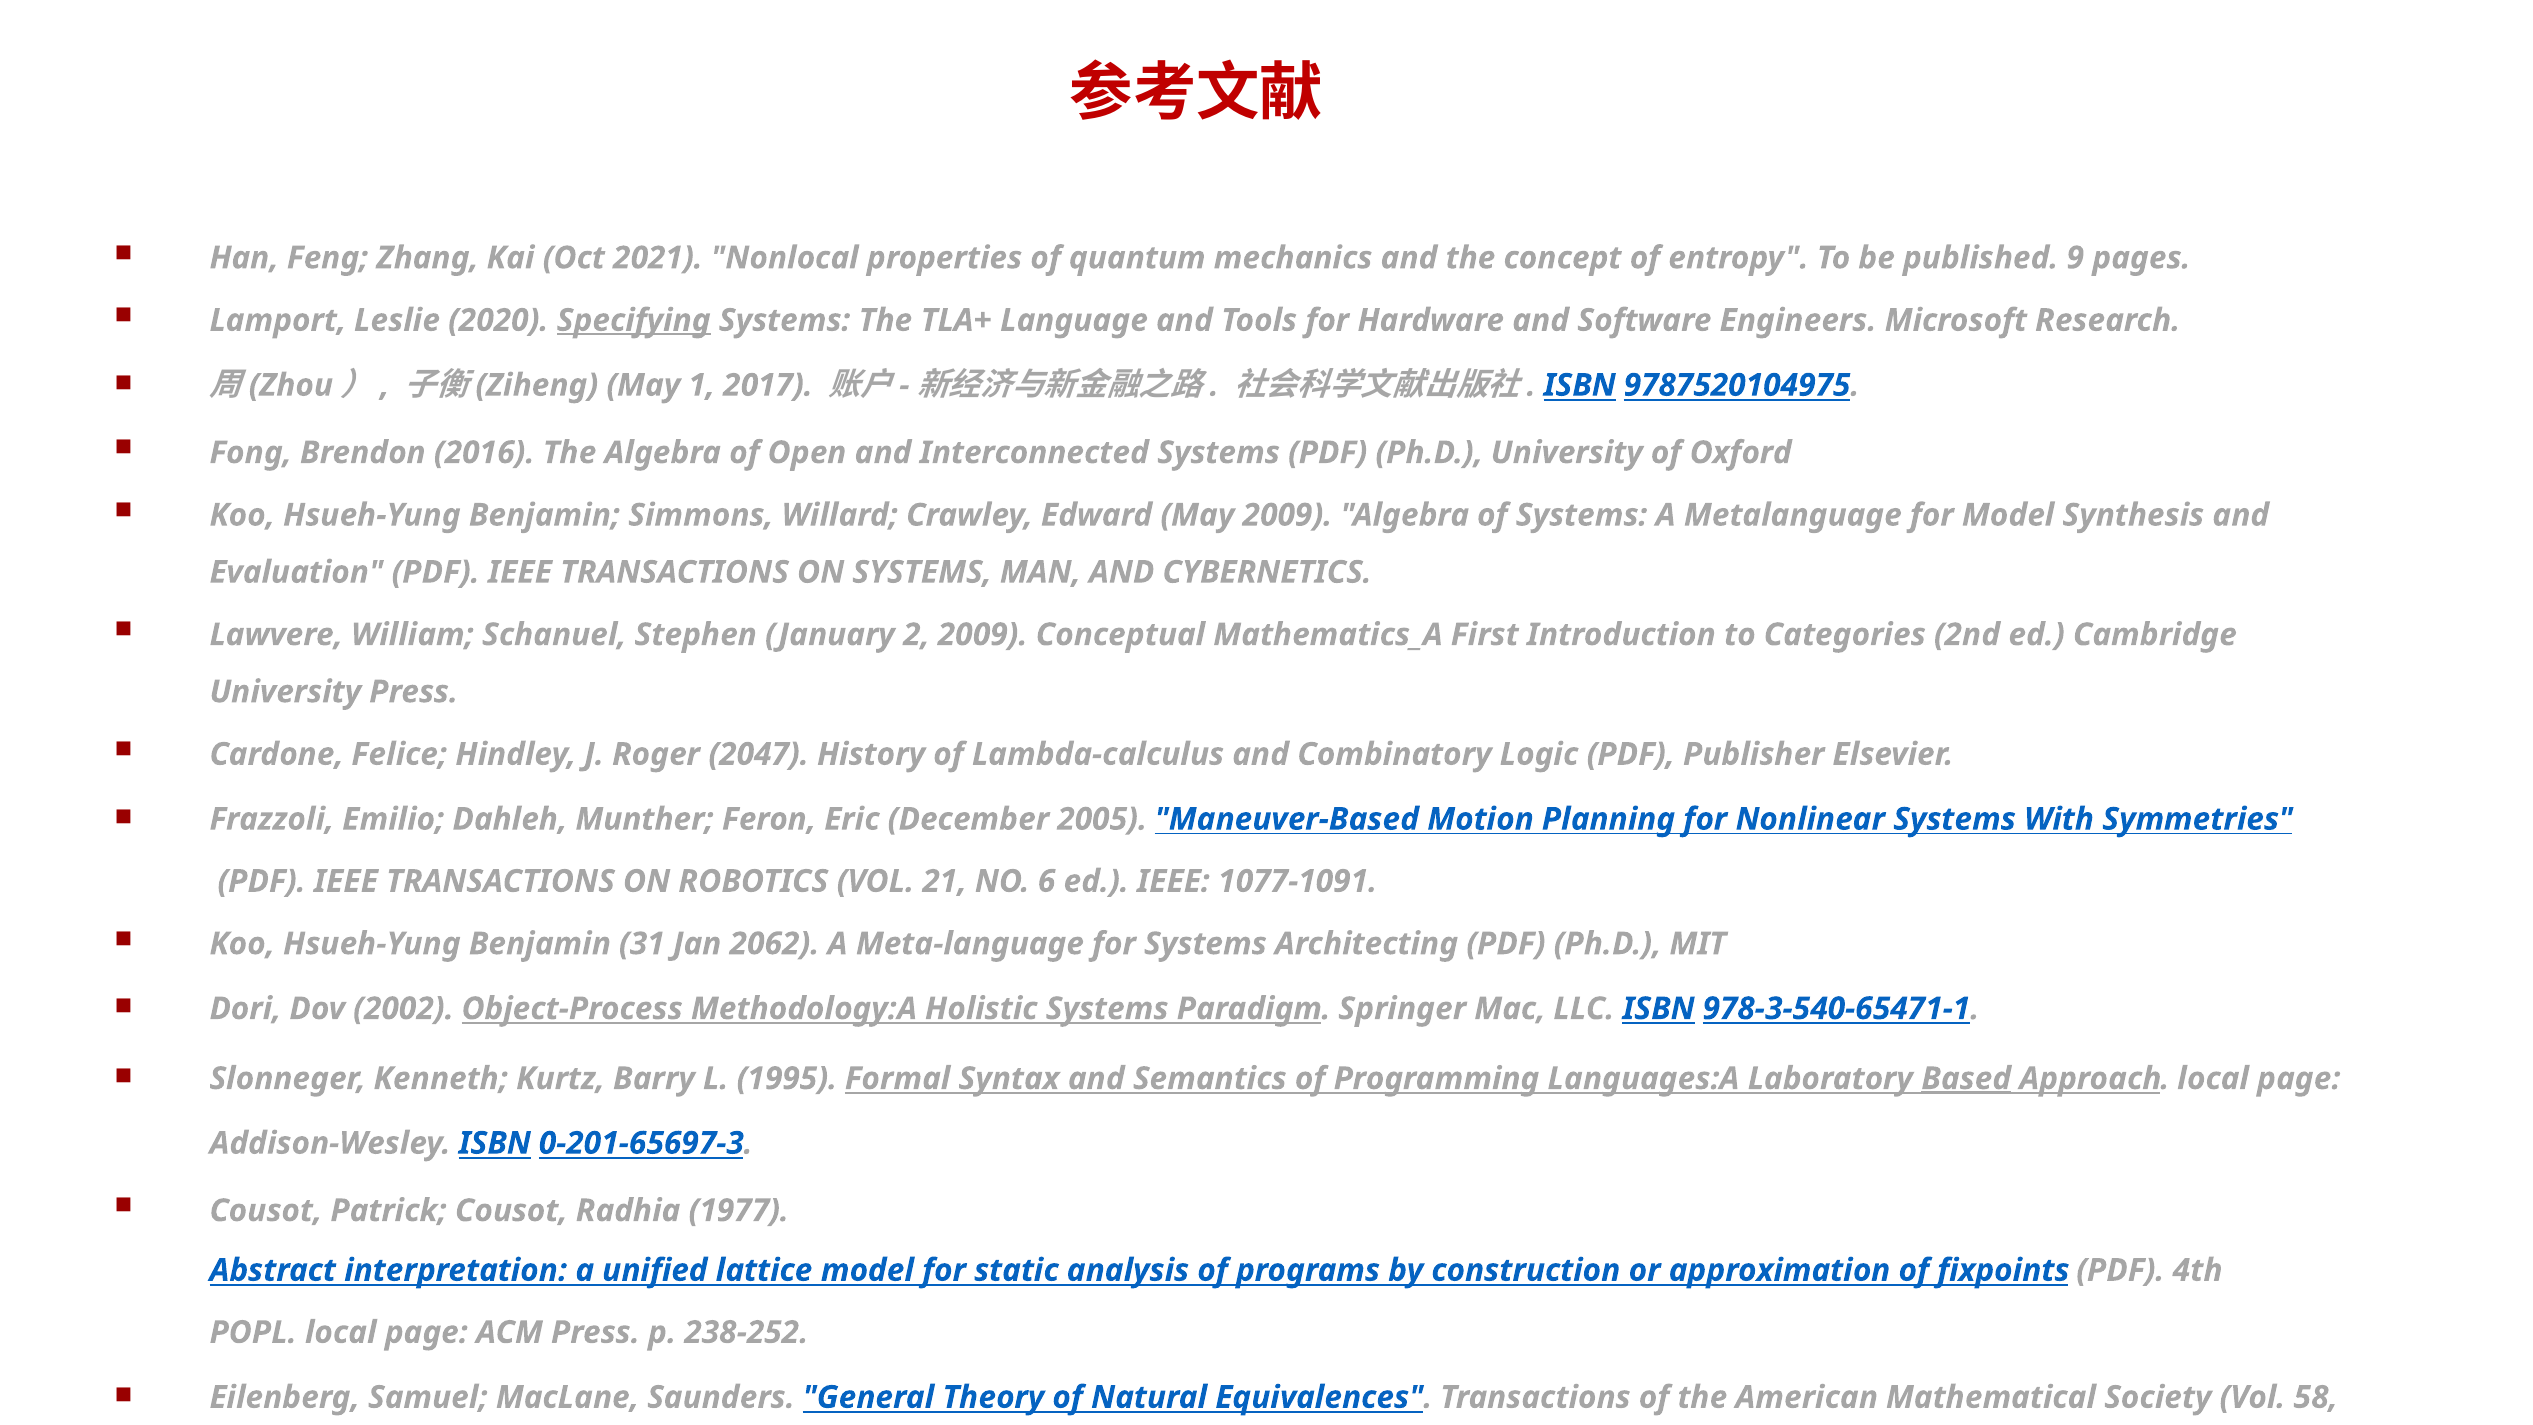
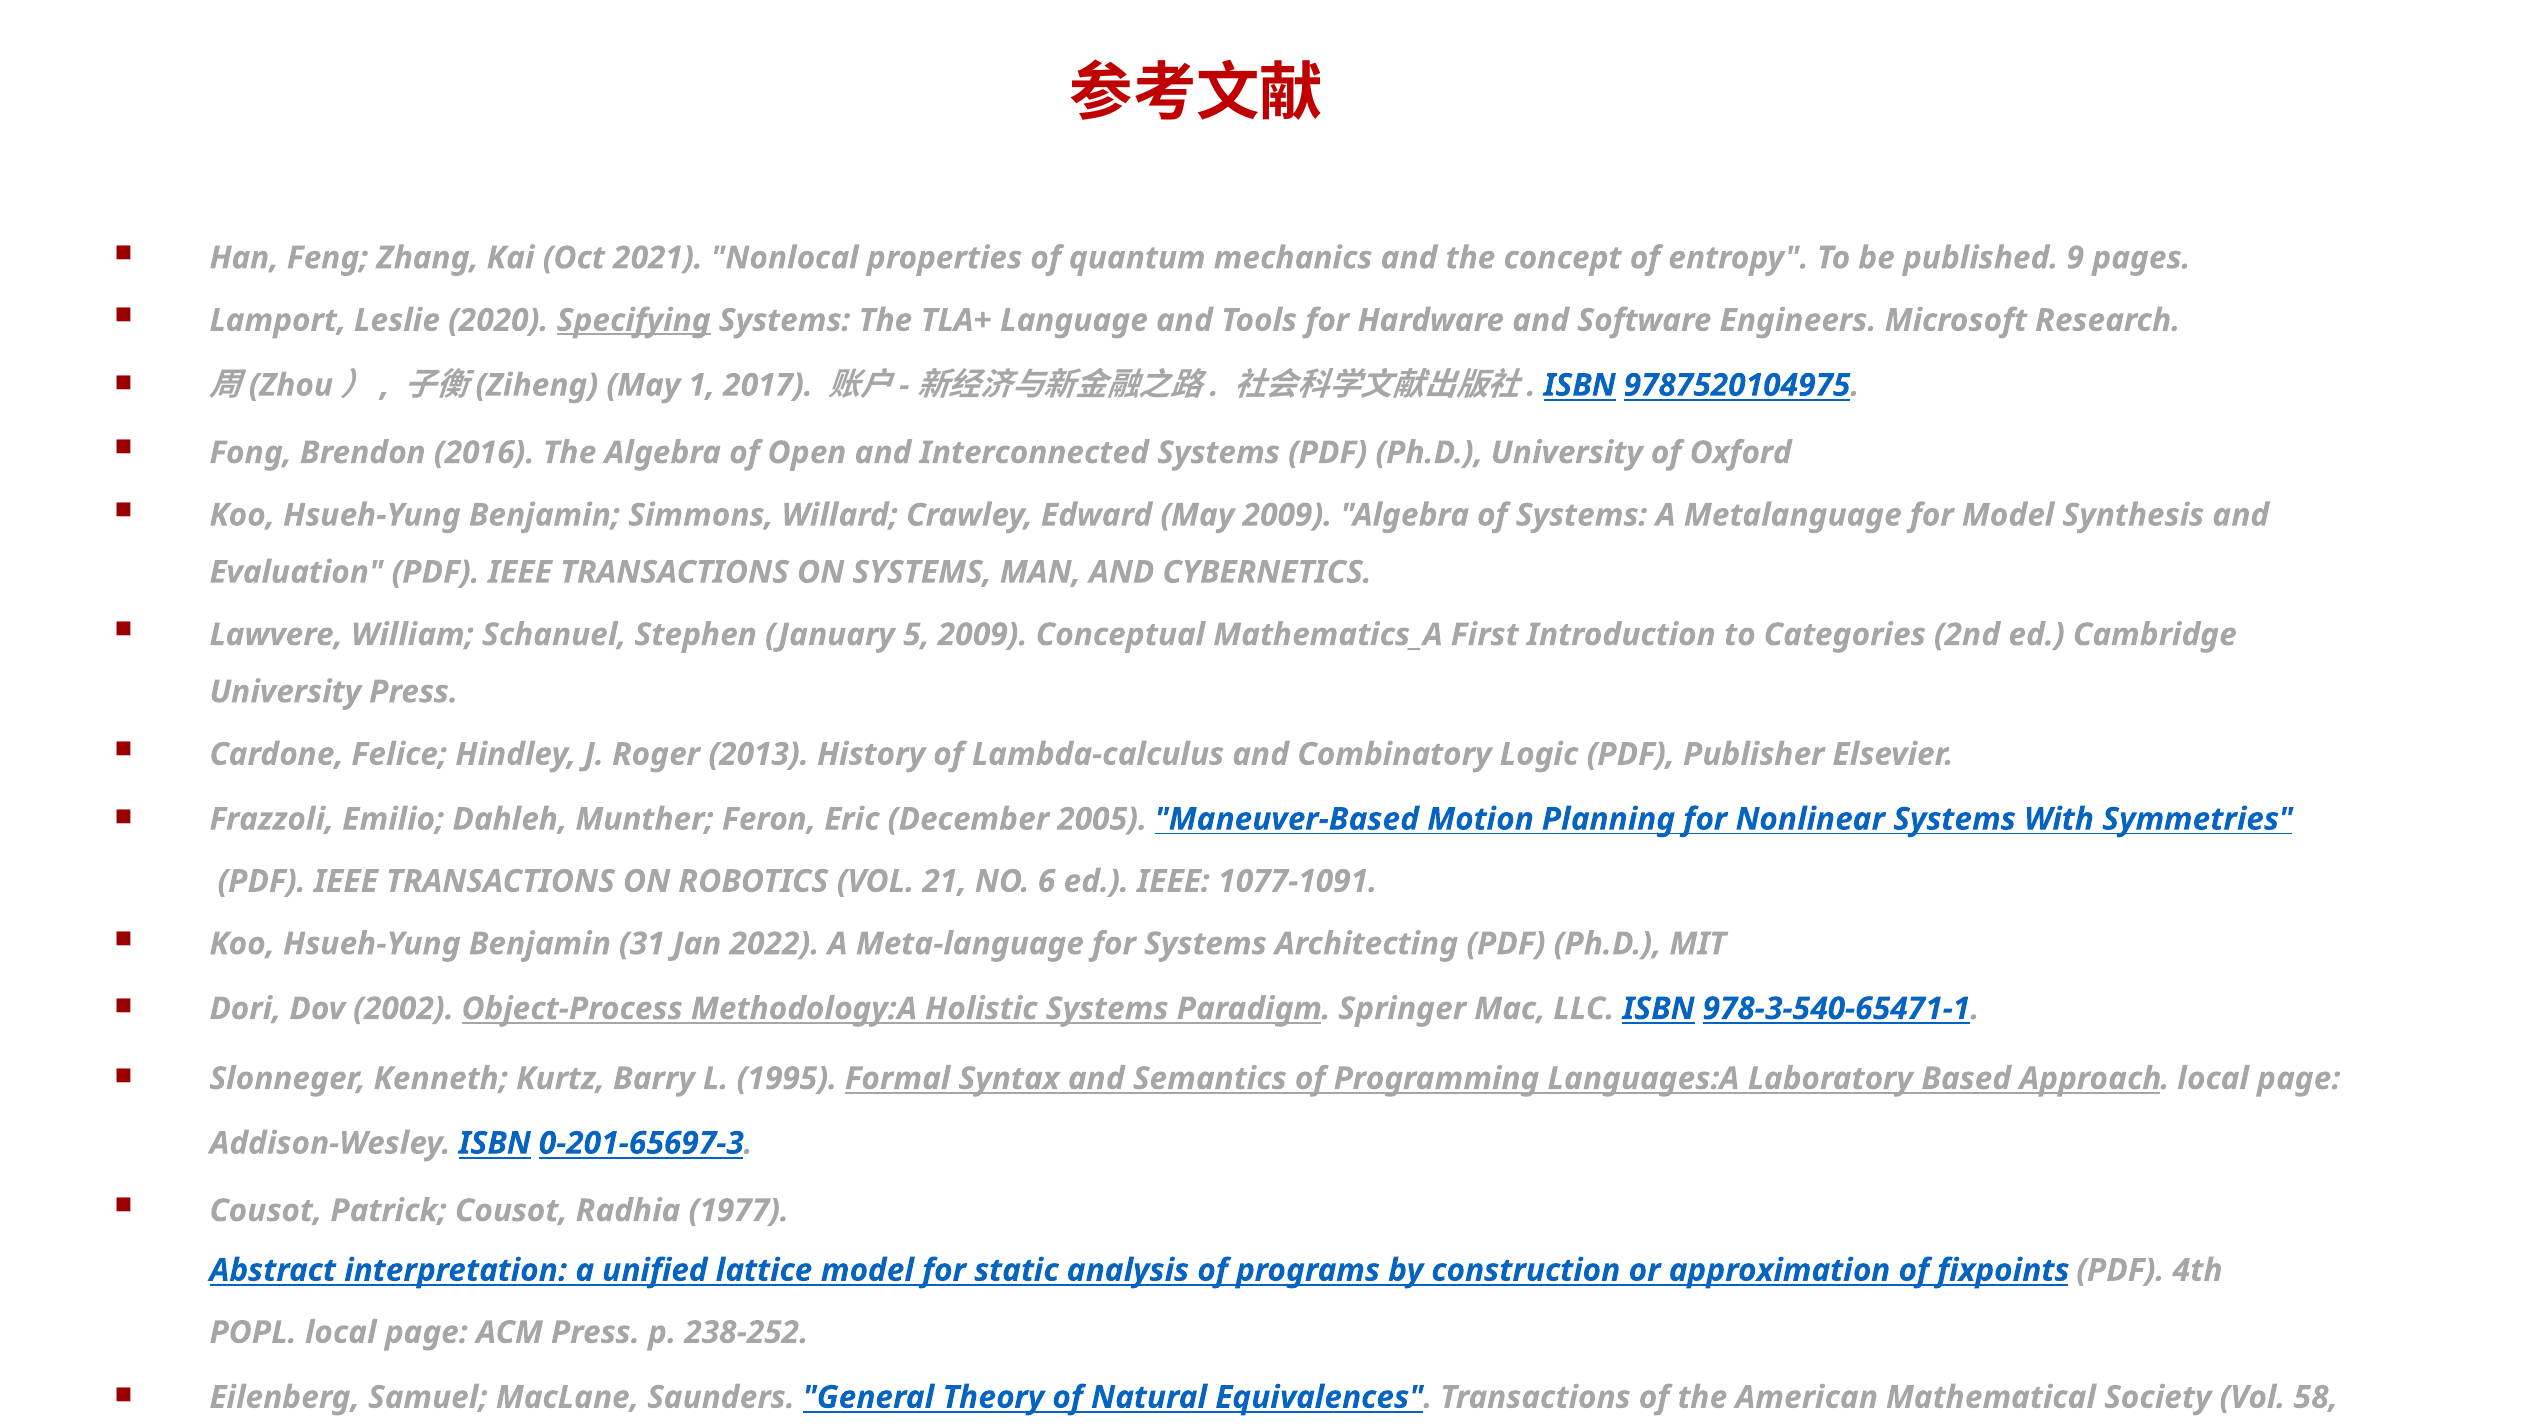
January 2: 2 -> 5 (916, 635)
2047: 2047 -> 2013 (759, 754)
2062: 2062 -> 2022 (774, 944)
Based underline: present -> none (1966, 1079)
